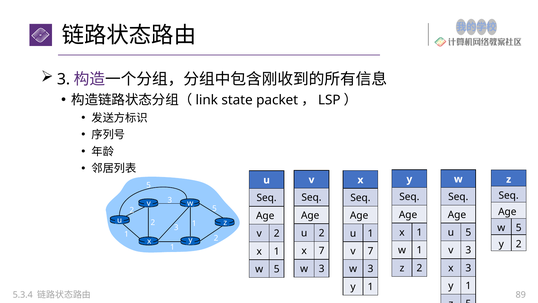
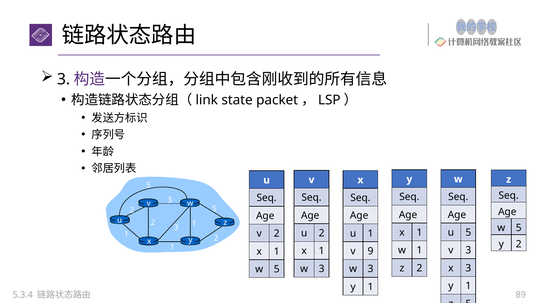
7: 7 -> 1 (322, 251)
v 7: 7 -> 9 (370, 251)
